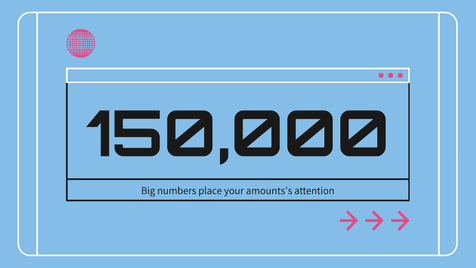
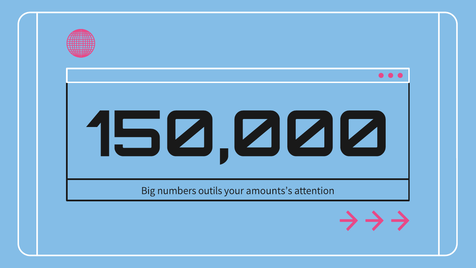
place: place -> outils (210, 190)
